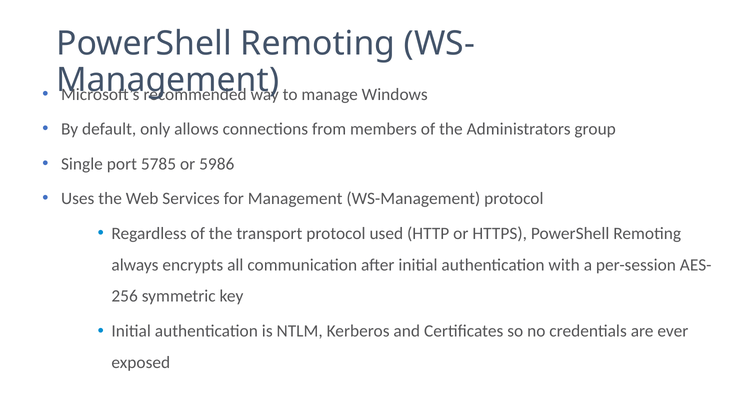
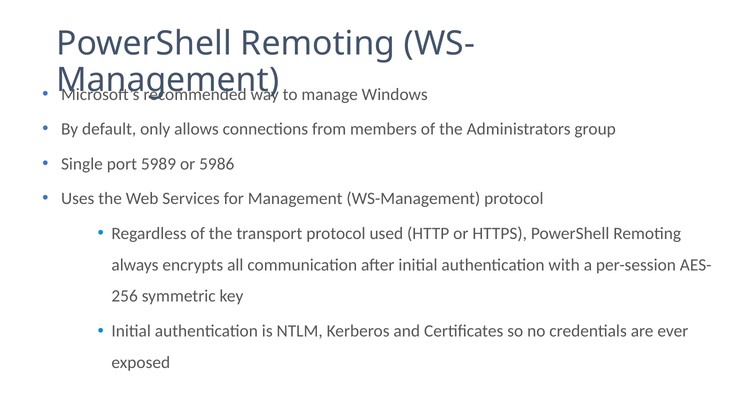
5785: 5785 -> 5989 (158, 164)
